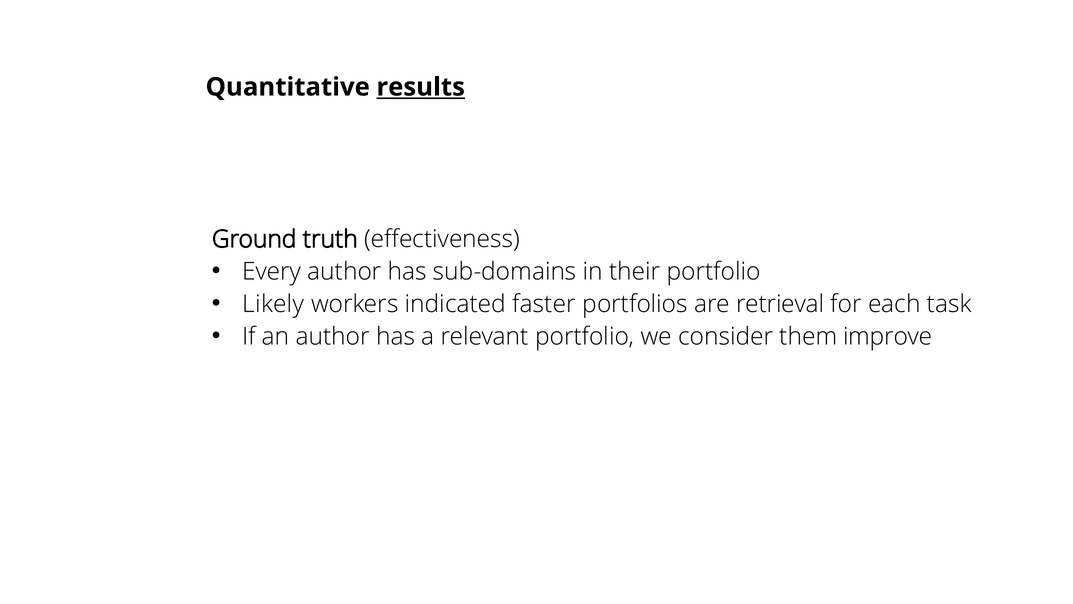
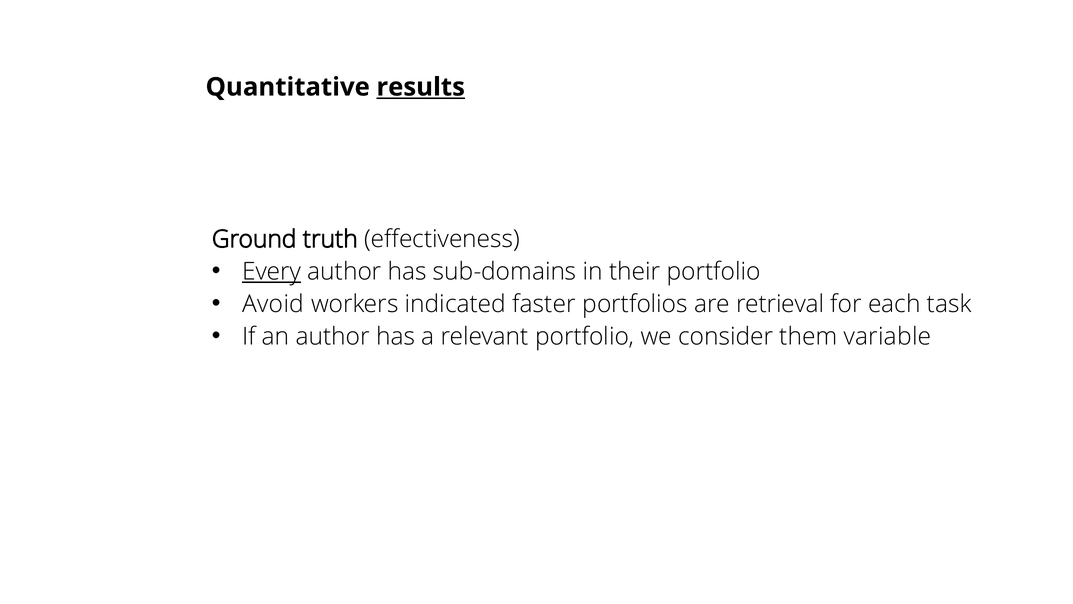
Every underline: none -> present (272, 271)
Likely: Likely -> Avoid (273, 304)
improve: improve -> variable (887, 336)
